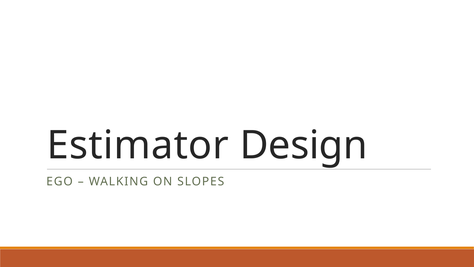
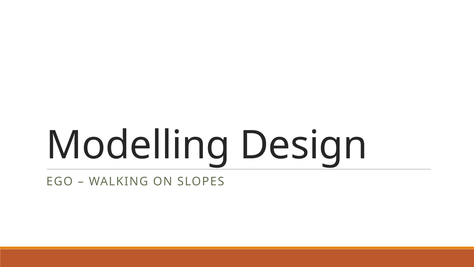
Estimator: Estimator -> Modelling (138, 145)
